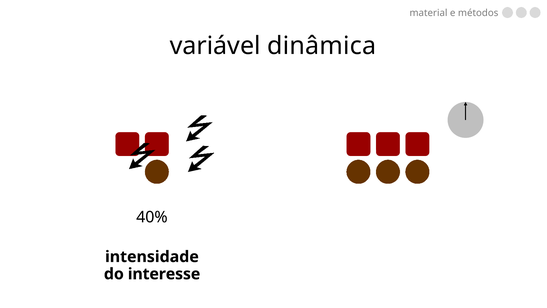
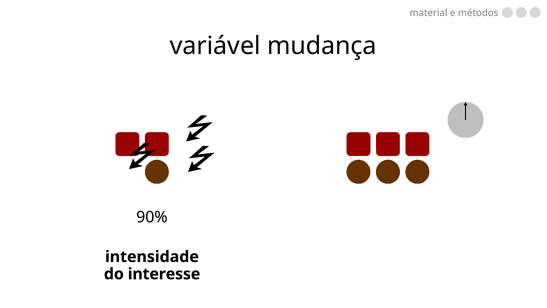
dinâmica: dinâmica -> mudança (322, 46)
40%: 40% -> 90% (152, 217)
